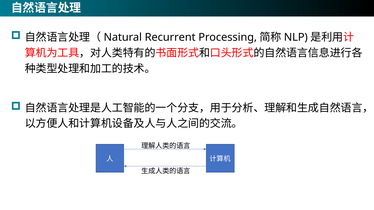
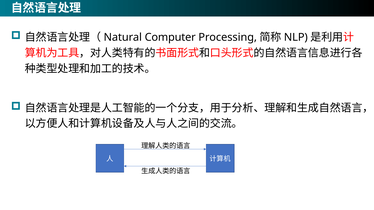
Recurrent: Recurrent -> Computer (170, 37)
